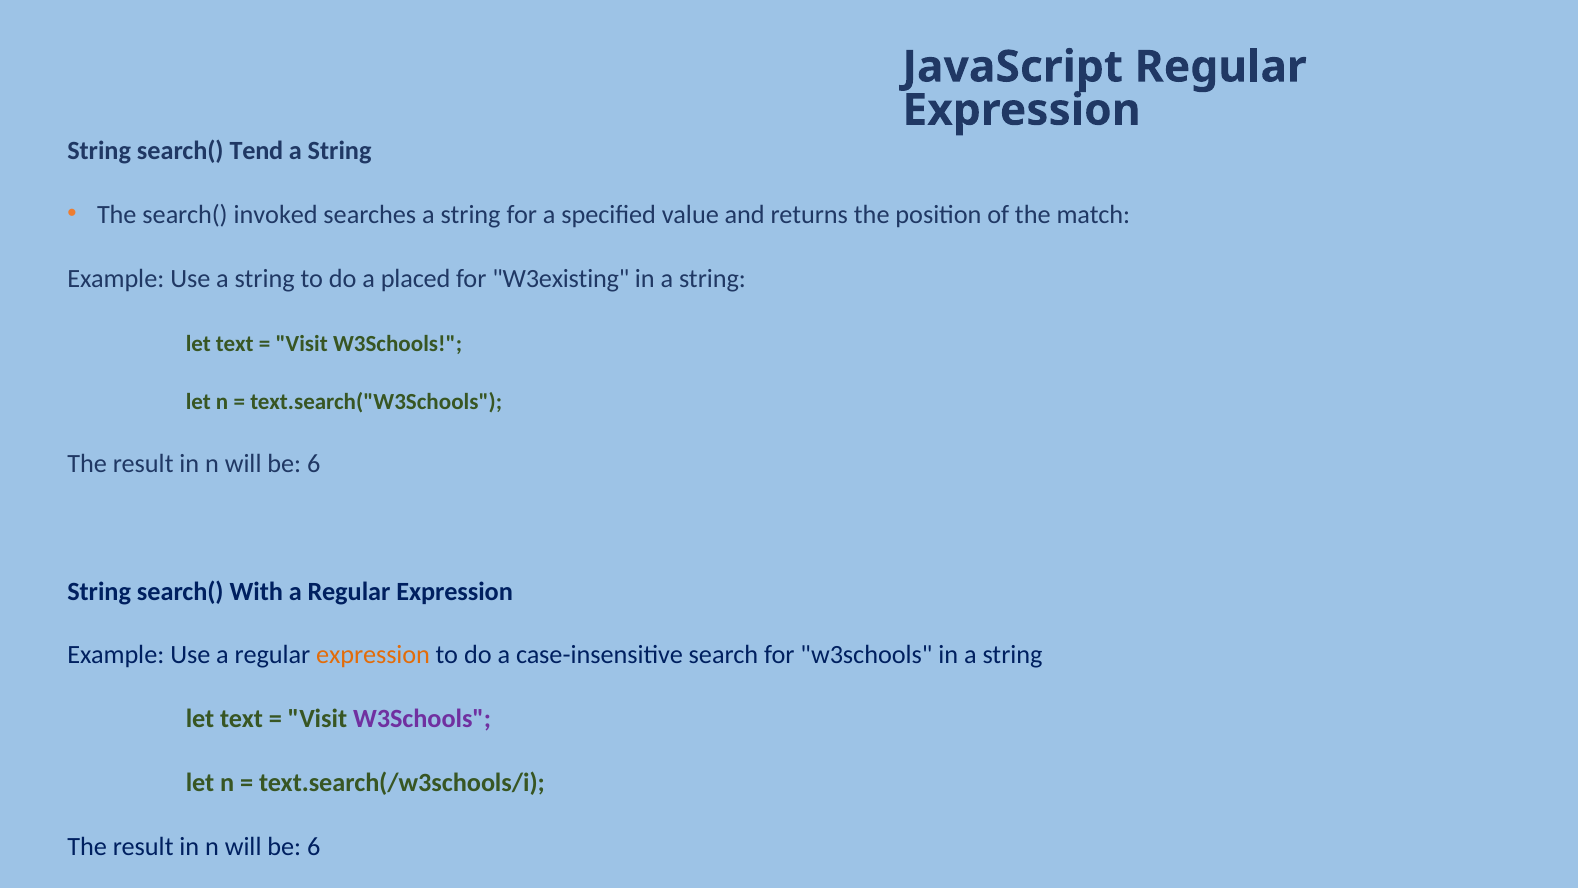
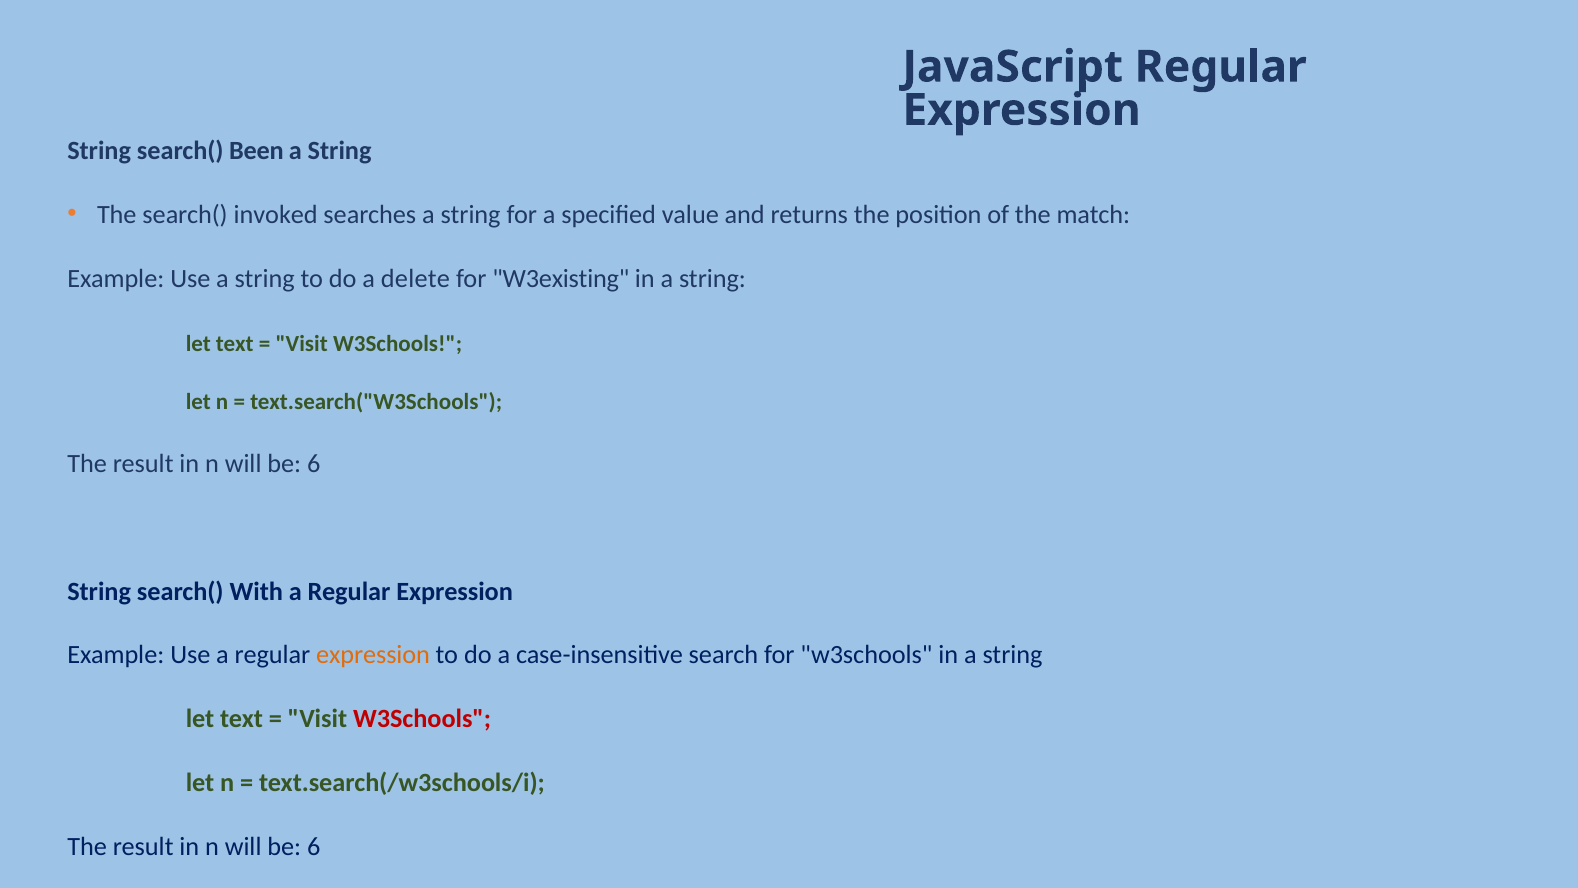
Tend: Tend -> Been (256, 151)
placed: placed -> delete (415, 278)
W3Schools colour: purple -> red (422, 719)
